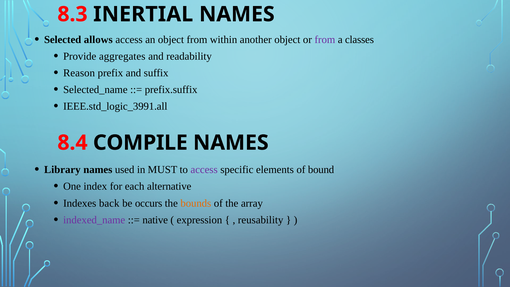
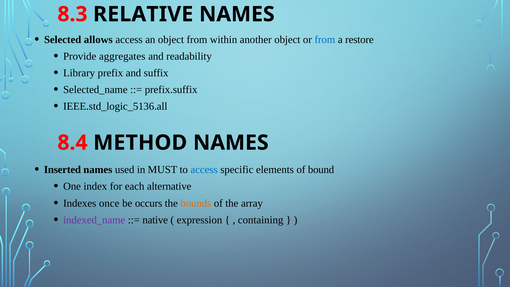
INERTIAL: INERTIAL -> RELATIVE (143, 14)
from colour: purple -> blue (325, 40)
classes: classes -> restore (359, 40)
Reason: Reason -> Library (79, 73)
IEEE.std_logic_3991.all: IEEE.std_logic_3991.all -> IEEE.std_logic_5136.all (115, 106)
COMPILE: COMPILE -> METHOD (140, 143)
Library: Library -> Inserted (62, 170)
access colour: purple -> blue (204, 170)
back: back -> once (109, 203)
reusability: reusability -> containing (261, 220)
